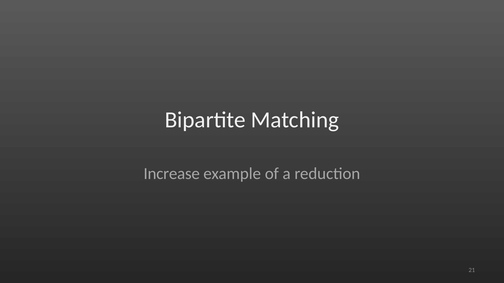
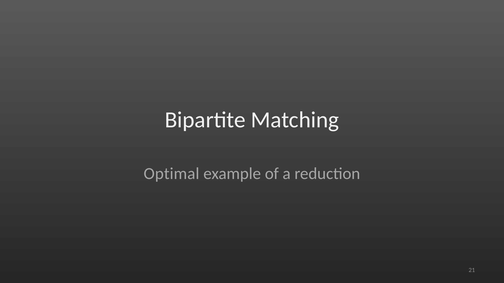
Increase: Increase -> Optimal (172, 174)
